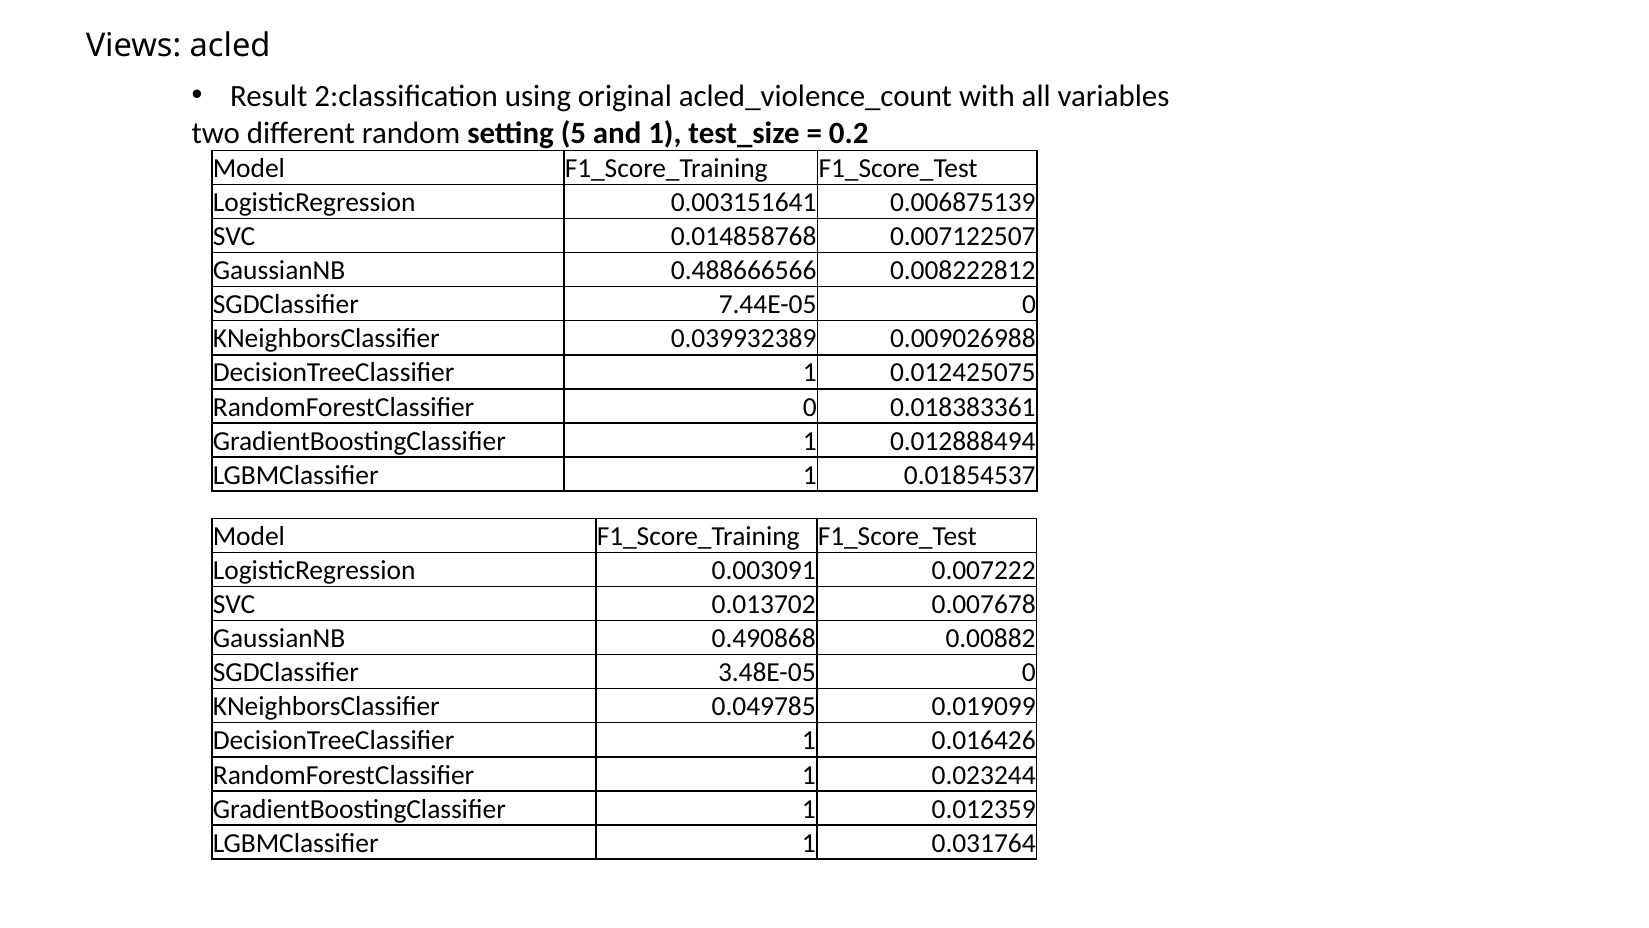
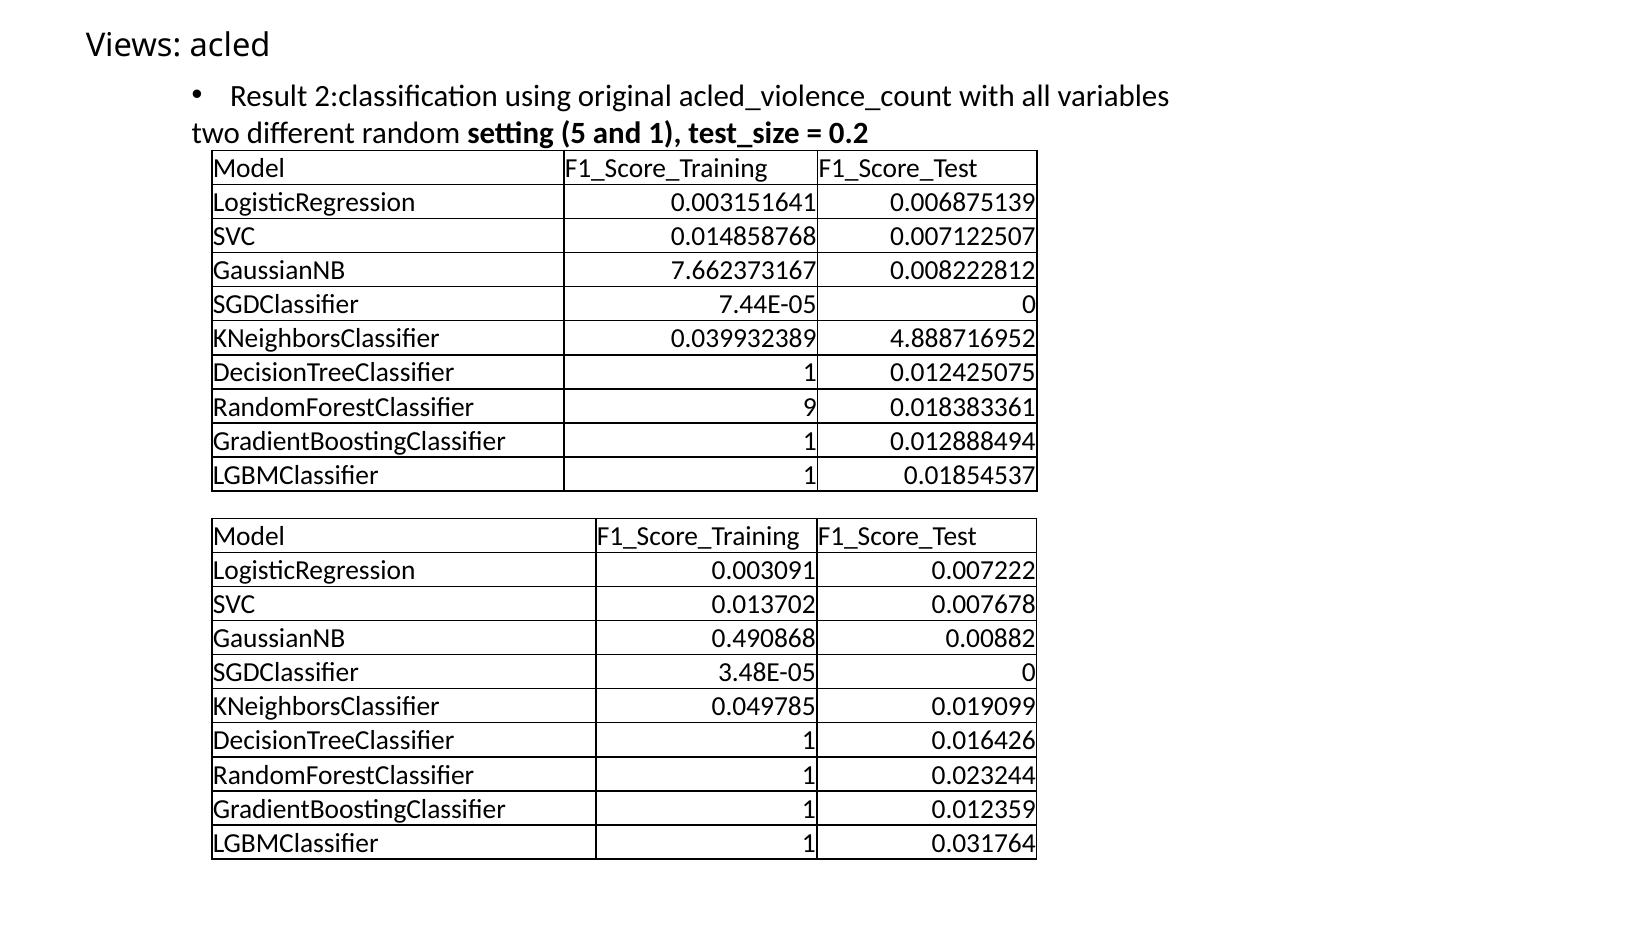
0.488666566: 0.488666566 -> 7.662373167 (744, 271)
0.009026988: 0.009026988 -> 4.888716952 (963, 339)
RandomForestClassifier 0: 0 -> 9 (810, 407)
